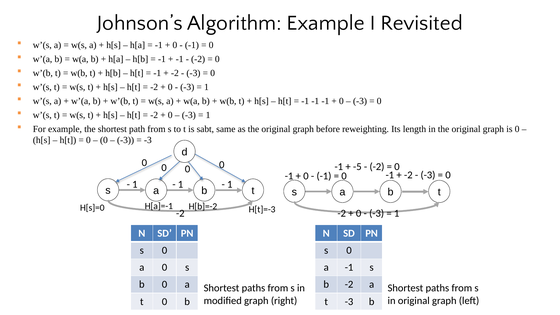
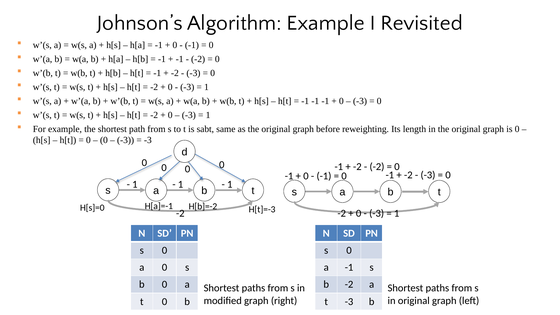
-5: -5 -> -2 (357, 167)
